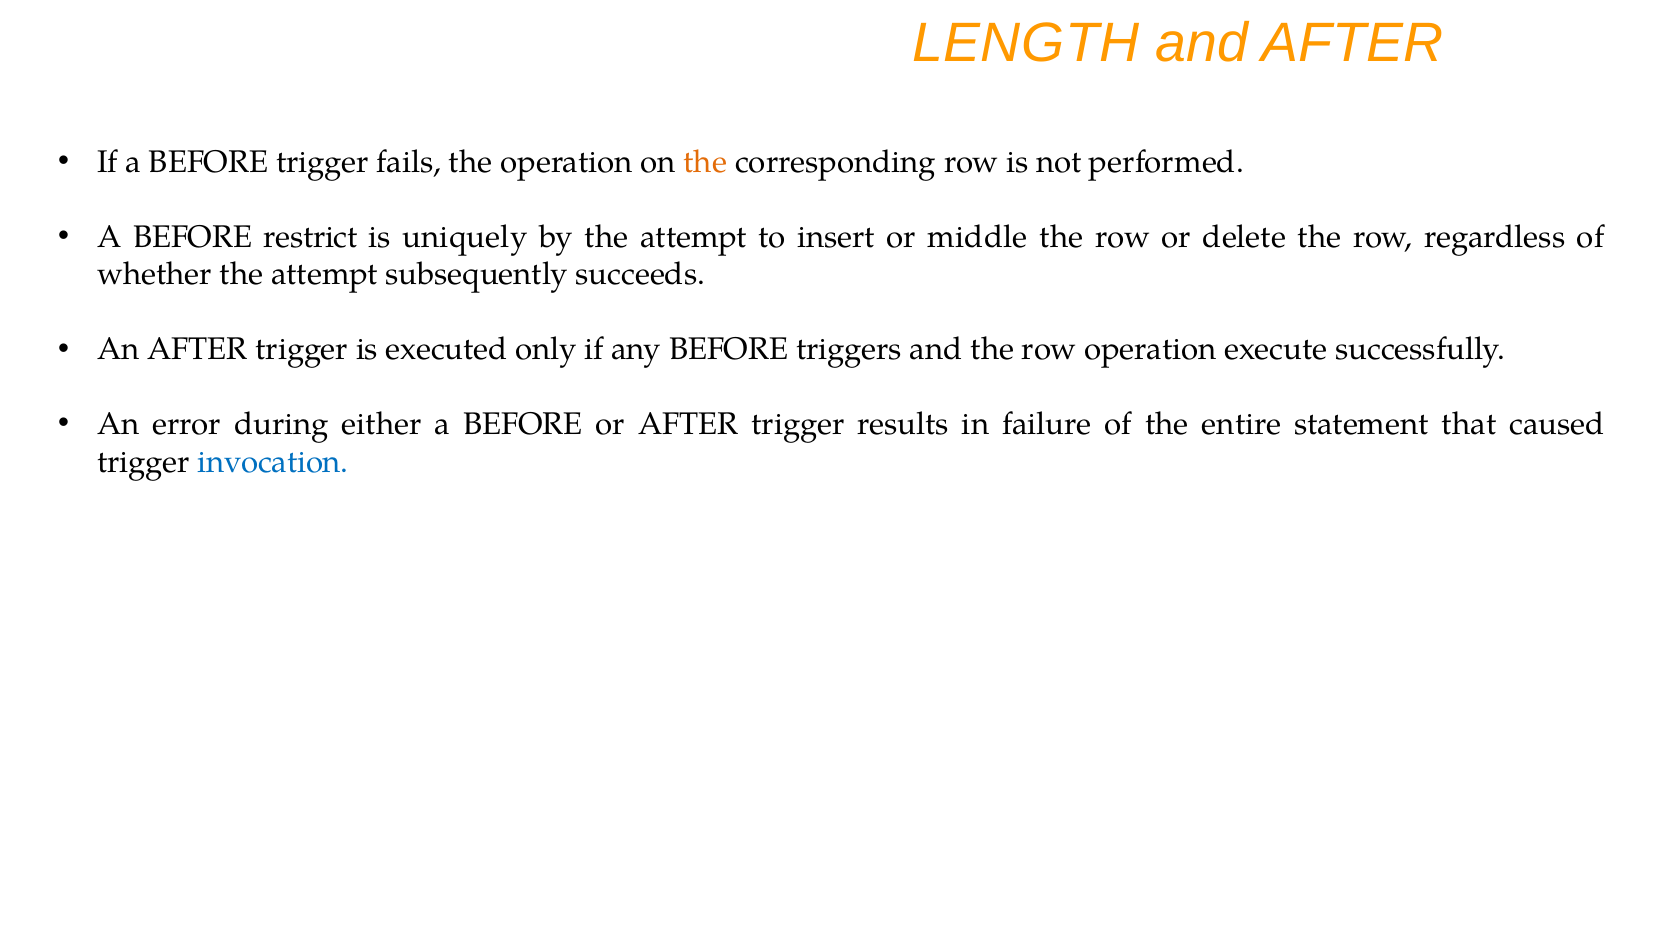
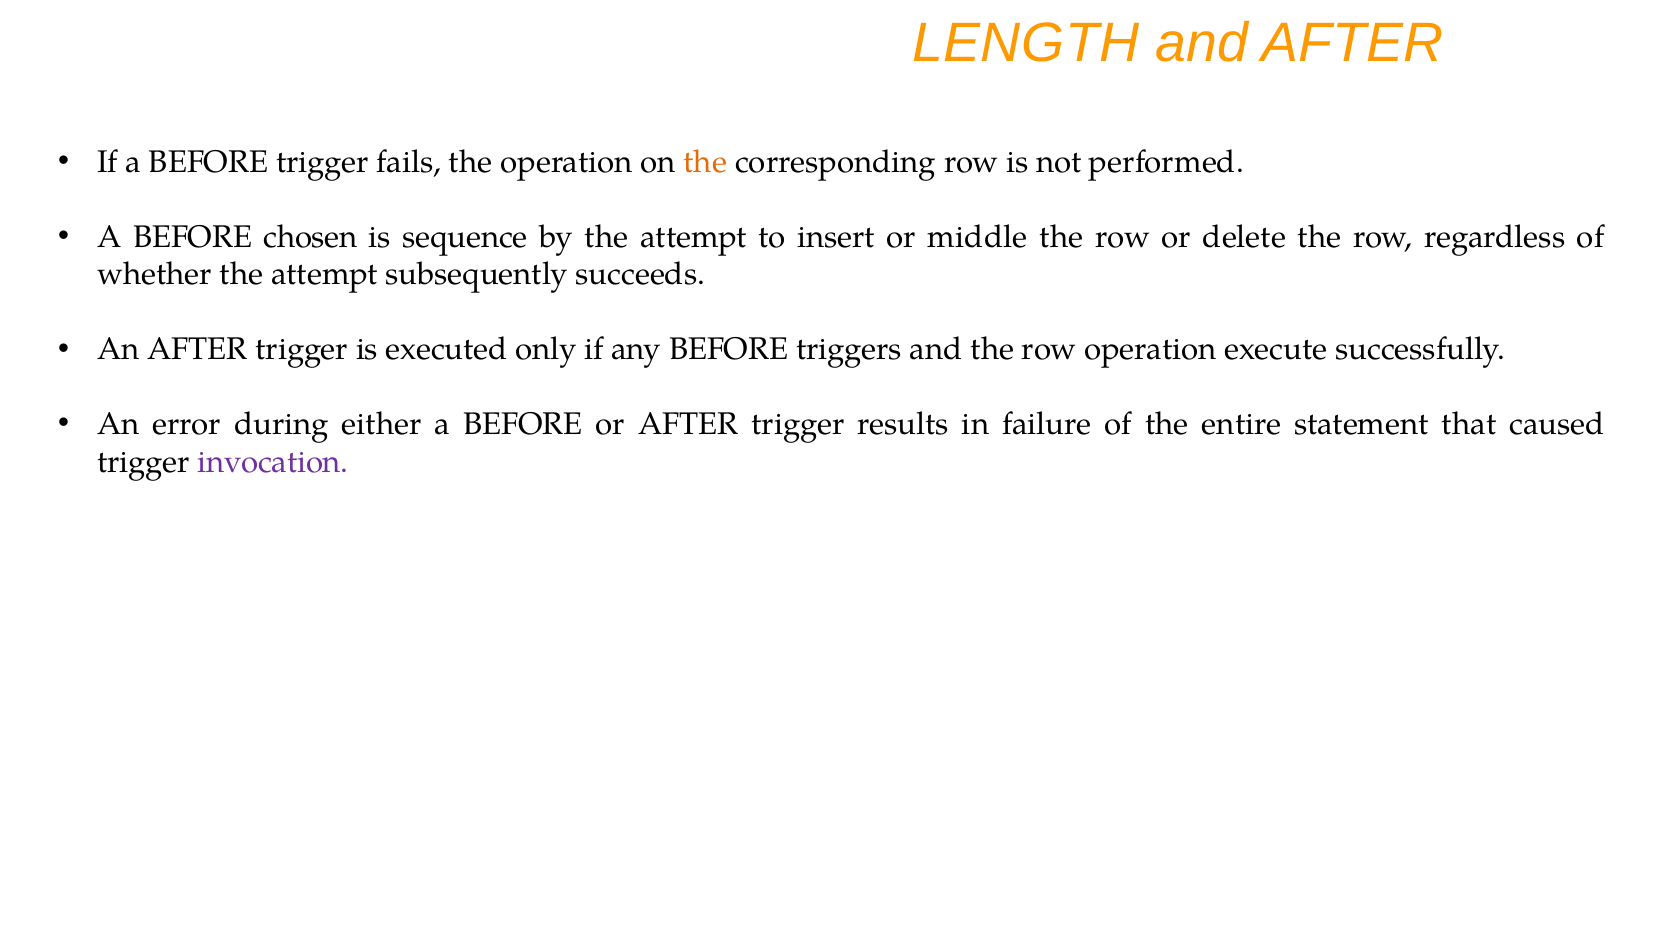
restrict: restrict -> chosen (311, 237)
uniquely: uniquely -> sequence (465, 237)
invocation colour: blue -> purple (273, 462)
